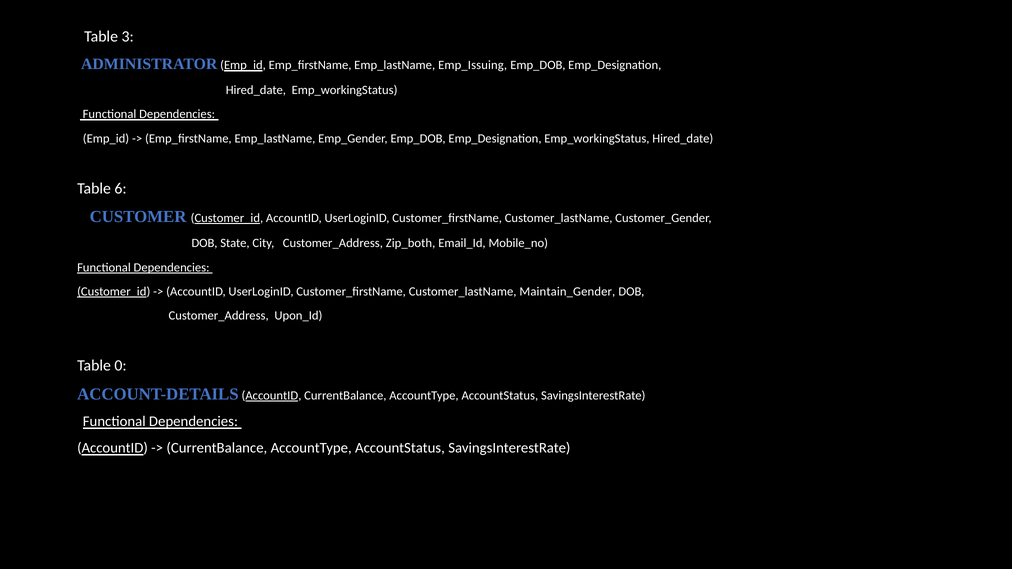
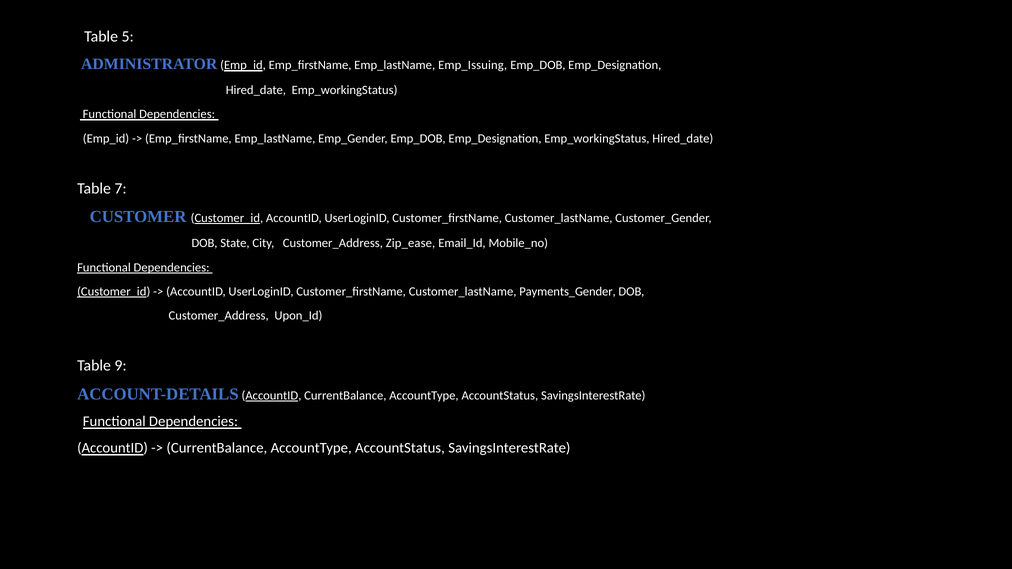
3: 3 -> 5 (128, 36)
6: 6 -> 7 (121, 189)
Zip_both: Zip_both -> Zip_ease (411, 243)
Maintain_Gender: Maintain_Gender -> Payments_Gender (567, 292)
0: 0 -> 9 (121, 366)
